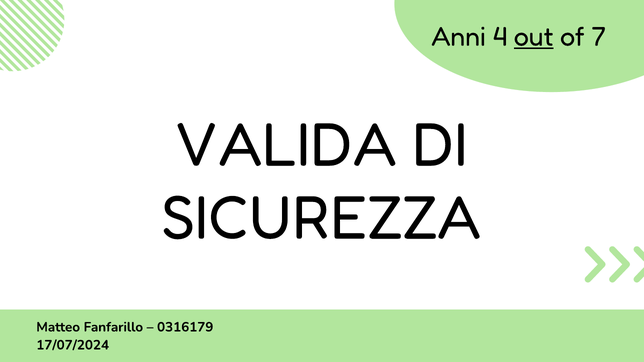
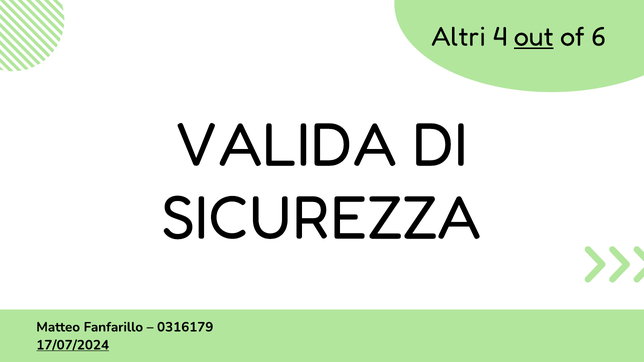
Anni: Anni -> Altri (459, 37)
7: 7 -> 6 (599, 37)
17/07/2024 underline: none -> present (73, 345)
